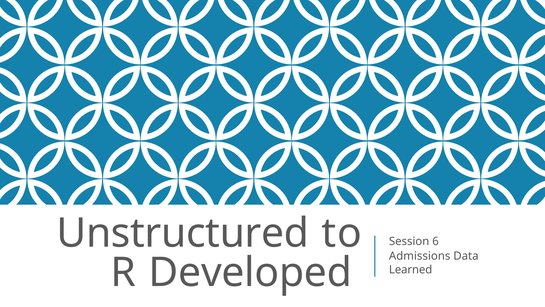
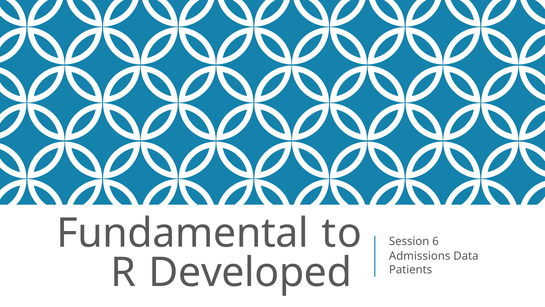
Unstructured: Unstructured -> Fundamental (183, 233)
Learned: Learned -> Patients (411, 269)
